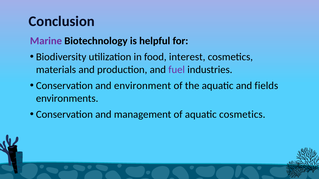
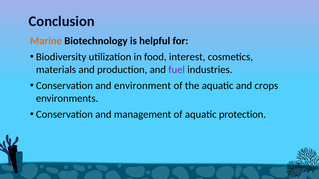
Marine colour: purple -> orange (46, 41)
fields: fields -> crops (266, 86)
aquatic cosmetics: cosmetics -> protection (242, 115)
